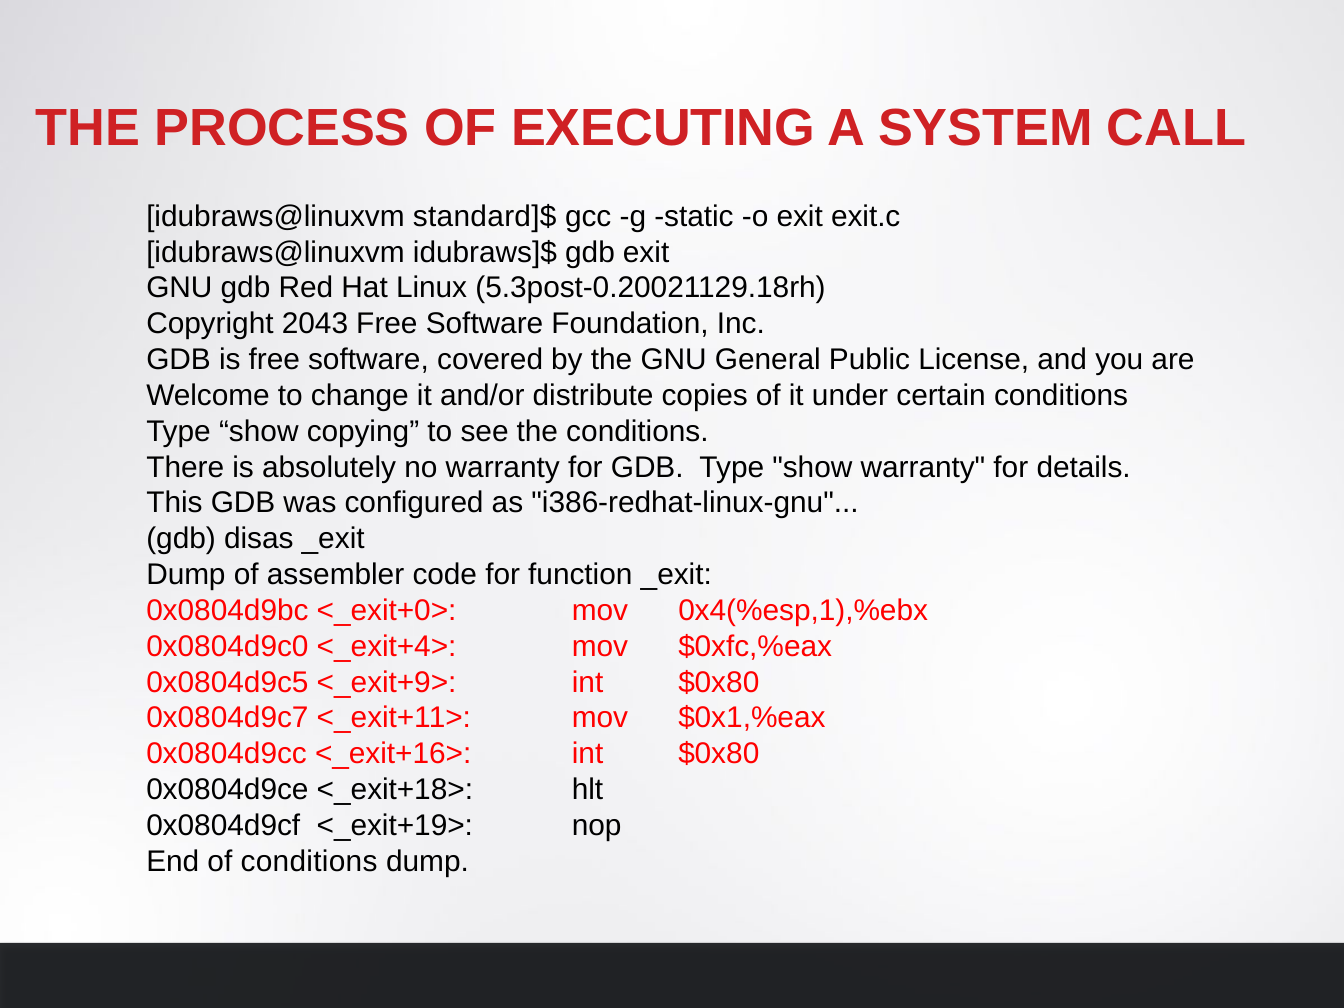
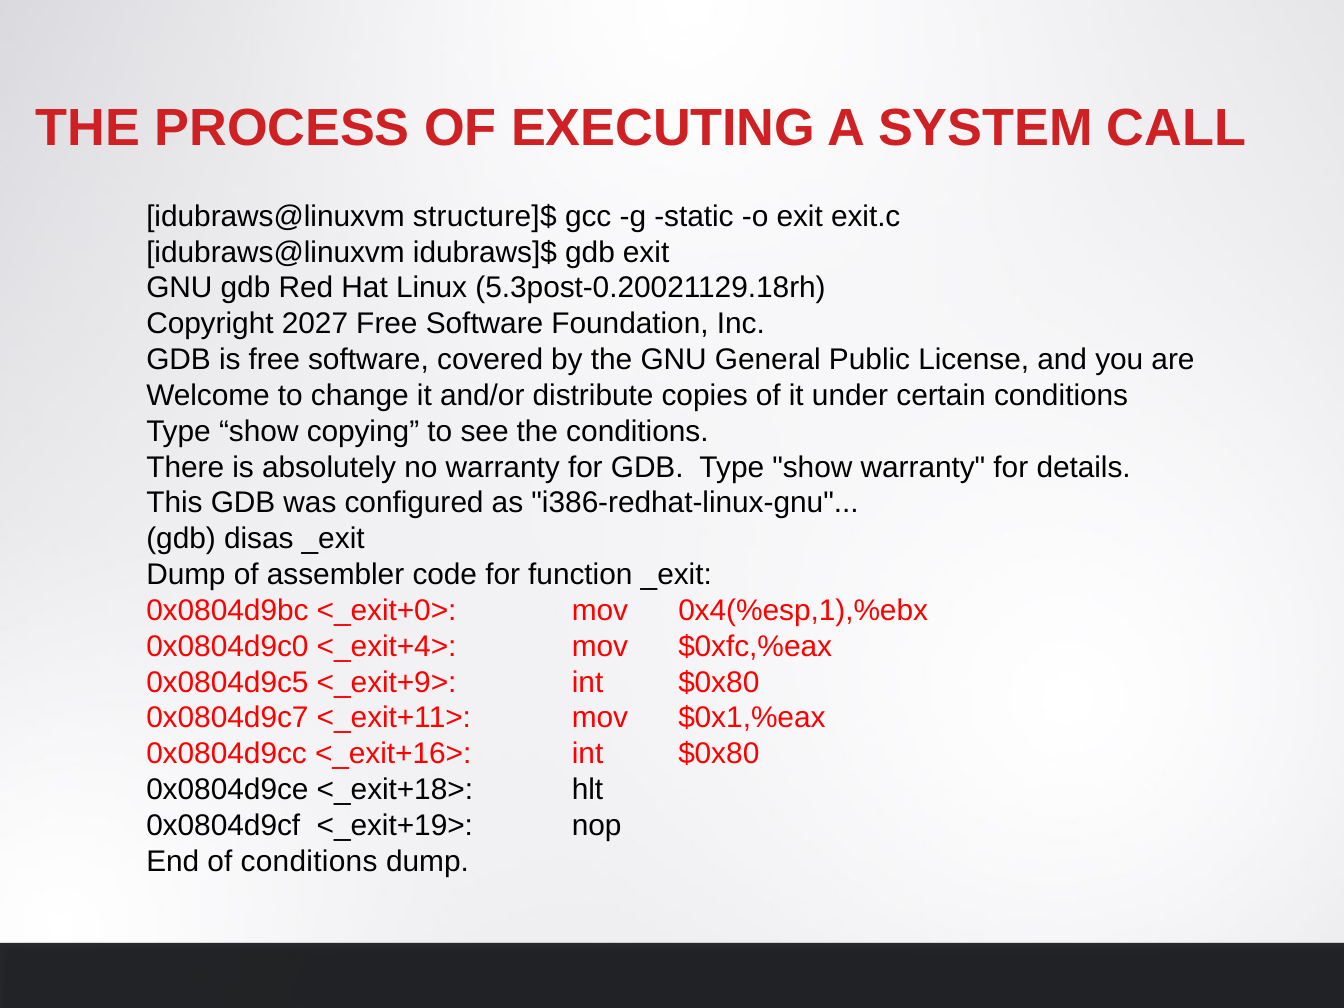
standard]$: standard]$ -> structure]$ (485, 216)
2043: 2043 -> 2027 (315, 324)
